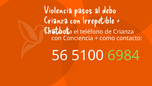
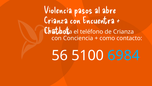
debo: debo -> abre (109, 10)
Irrepetible: Irrepetible -> Encuentra (99, 20)
6984 colour: light green -> light blue (124, 55)
